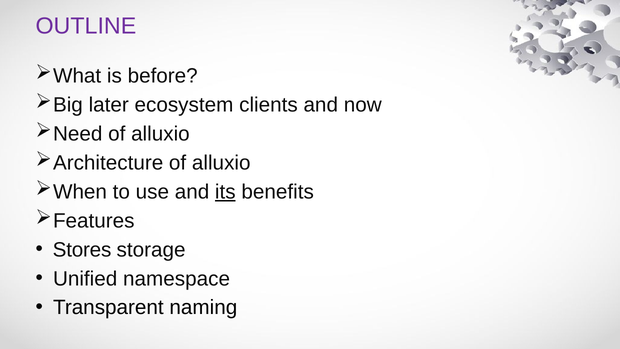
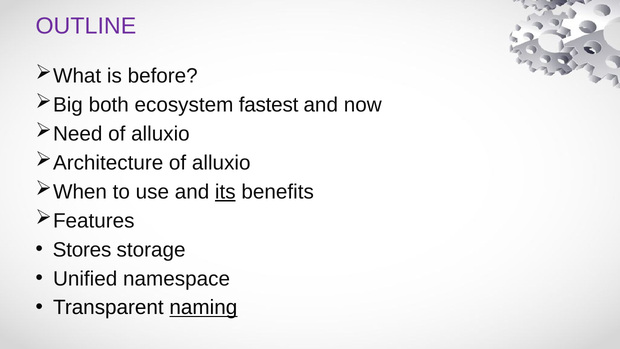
later: later -> both (109, 105)
clients: clients -> fastest (269, 105)
naming underline: none -> present (203, 307)
